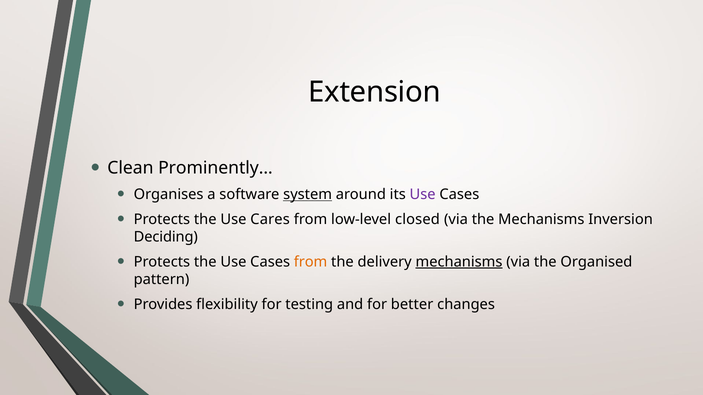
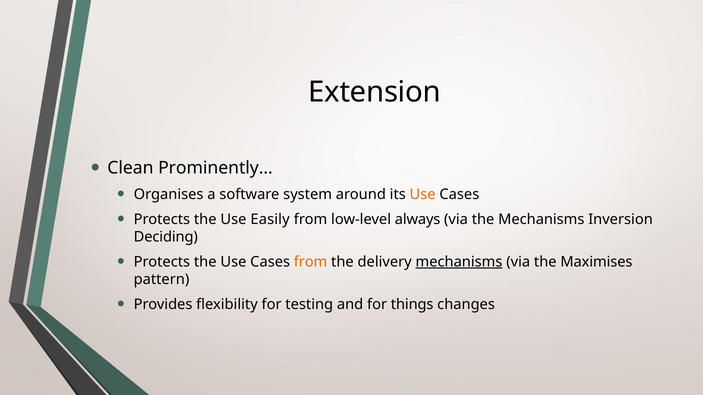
system underline: present -> none (308, 195)
Use colour: purple -> orange (423, 195)
Cares: Cares -> Easily (270, 220)
closed: closed -> always (418, 220)
Organised: Organised -> Maximises (596, 262)
better: better -> things (412, 305)
